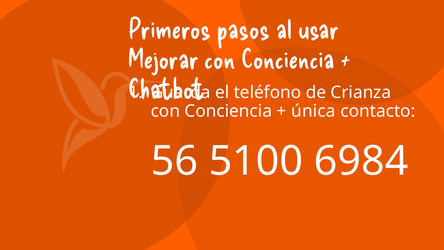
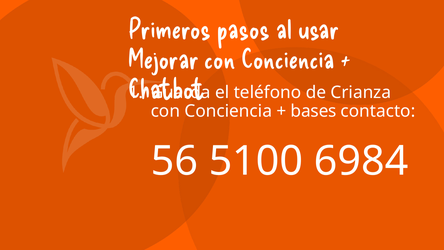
única: única -> bases (314, 111)
